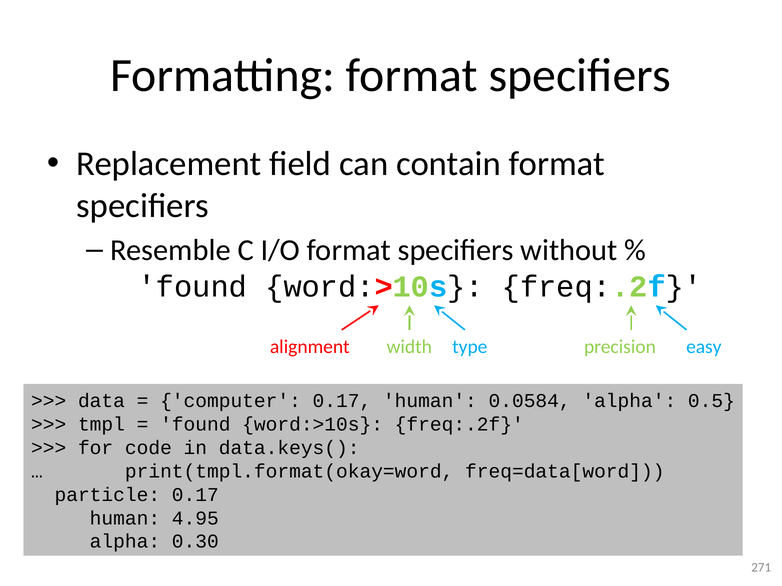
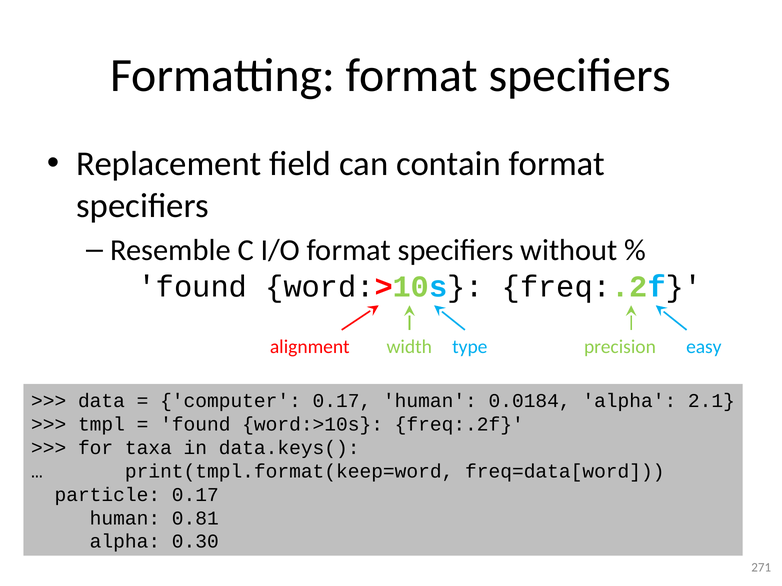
0.0584: 0.0584 -> 0.0184 (530, 401)
0.5: 0.5 -> 2.1 (711, 401)
code: code -> taxa (148, 448)
print(tmpl.format(okay=word: print(tmpl.format(okay=word -> print(tmpl.format(keep=word (289, 472)
4.95: 4.95 -> 0.81 (195, 519)
